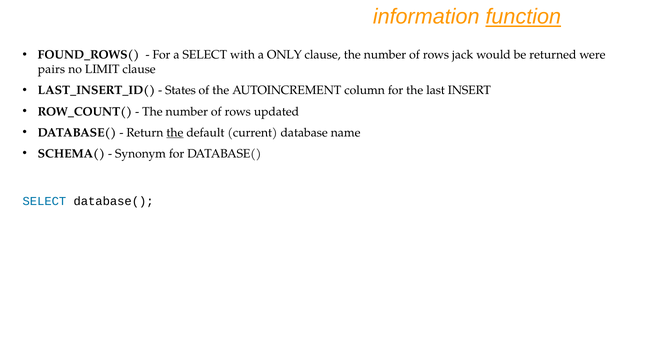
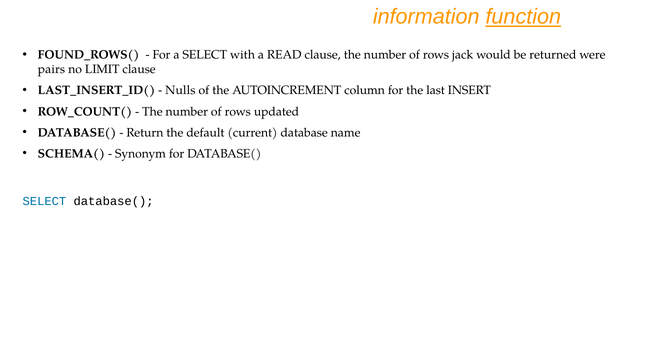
ONLY: ONLY -> READ (284, 55)
States: States -> Nulls (180, 90)
the underline: present -> none (175, 132)
